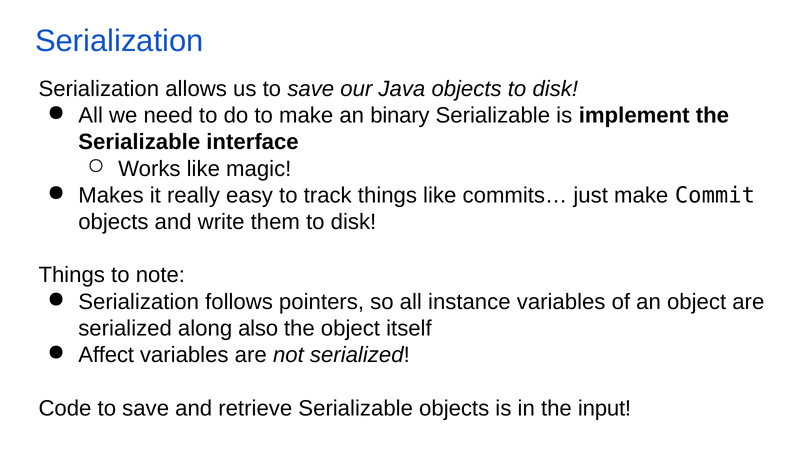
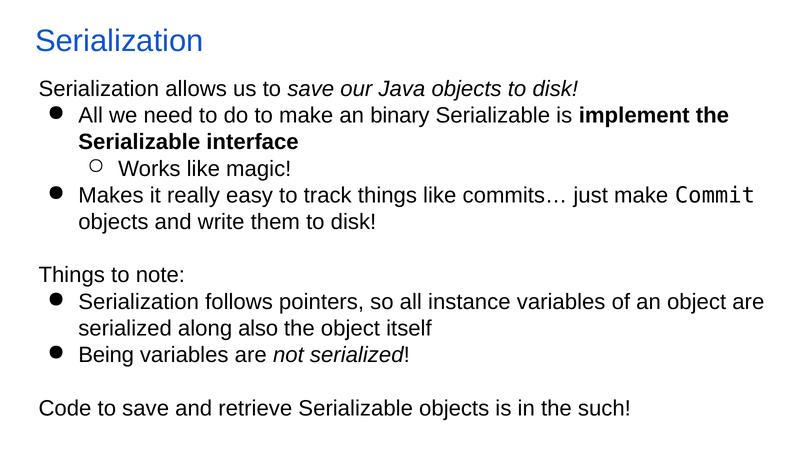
Affect: Affect -> Being (106, 354)
input: input -> such (604, 408)
